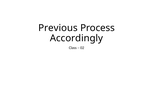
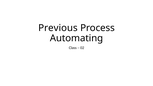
Accordingly: Accordingly -> Automating (76, 38)
